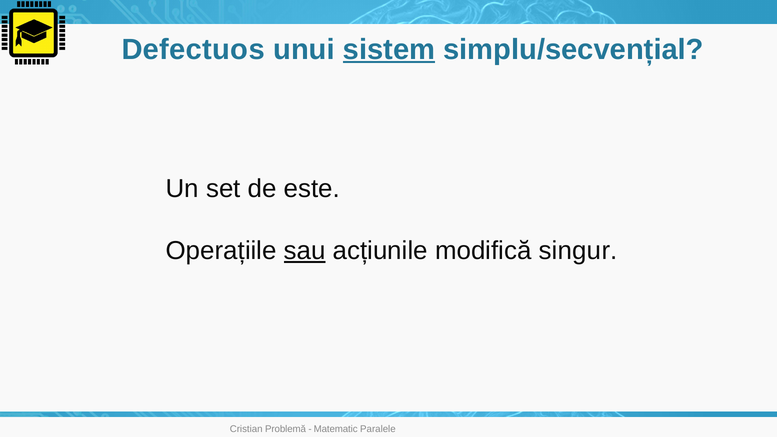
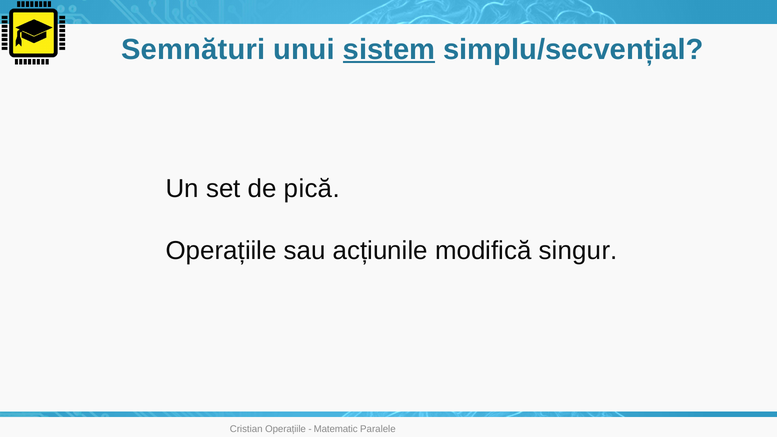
Defectuos: Defectuos -> Semnături (193, 49)
este: este -> pică (312, 189)
sau underline: present -> none (305, 251)
Cristian Problemă: Problemă -> Operațiile (286, 429)
